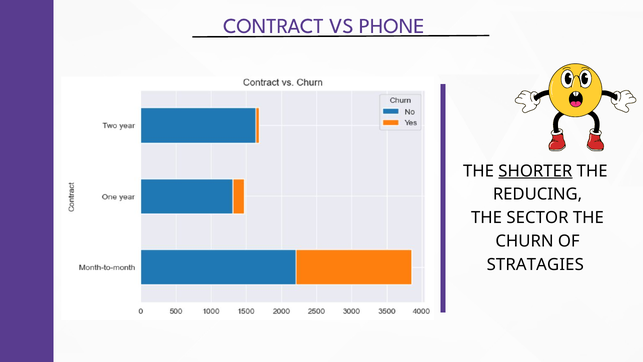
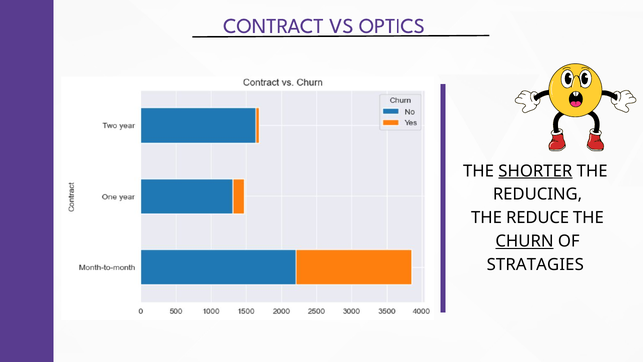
PHONE: PHONE -> OPTICS (392, 26)
SECTOR: SECTOR -> REDUCE (538, 218)
CHURN underline: none -> present (524, 241)
